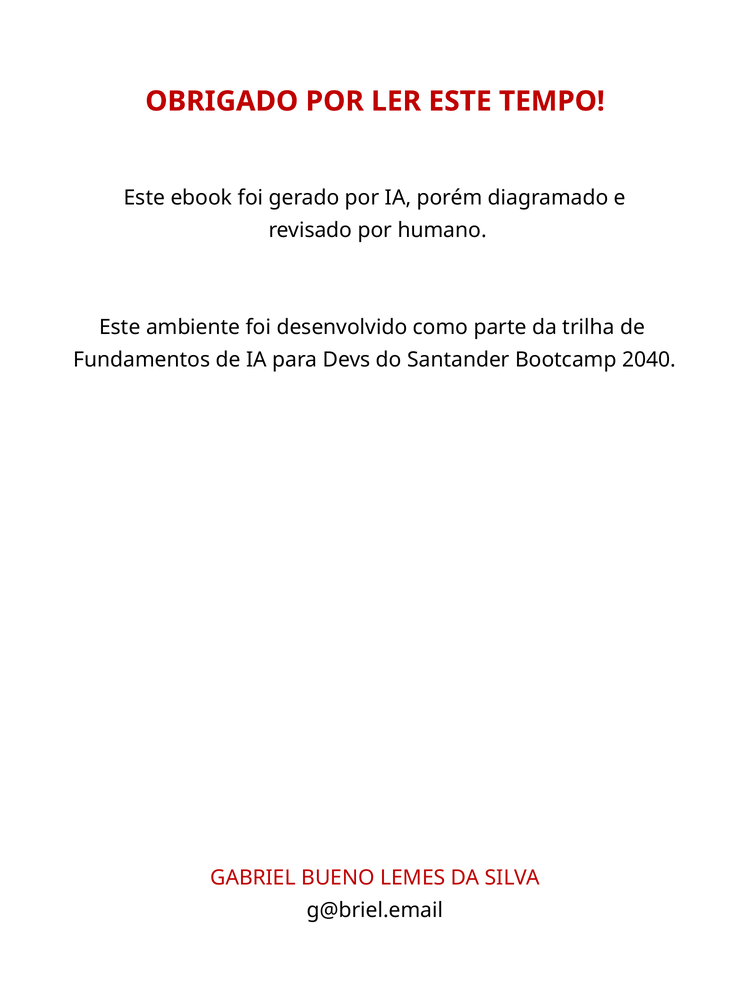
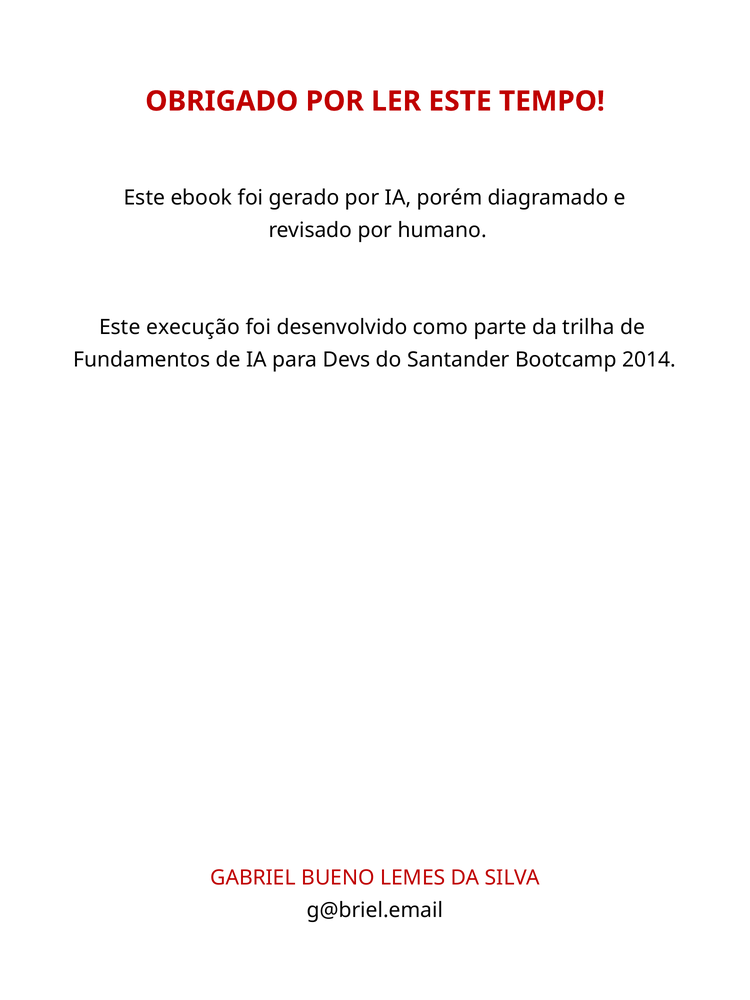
ambiente: ambiente -> execução (193, 327)
2040: 2040 -> 2014 (649, 360)
